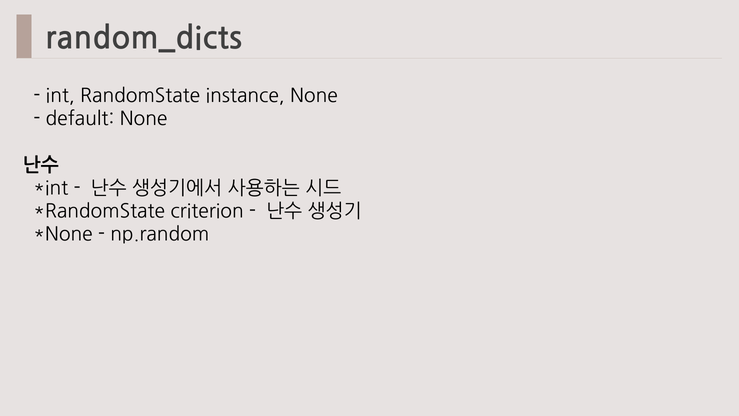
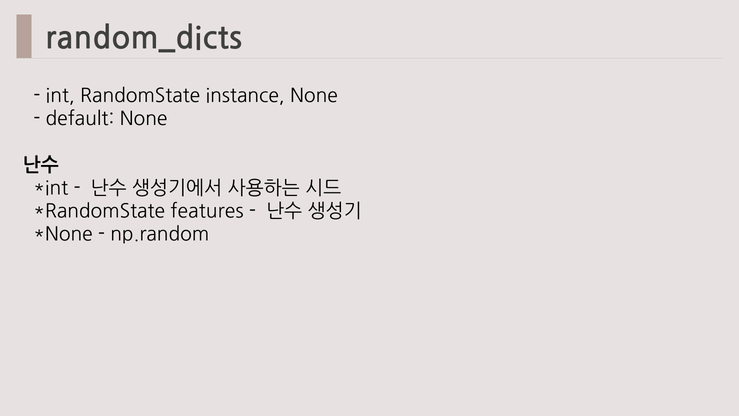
criterion: criterion -> features (207, 211)
